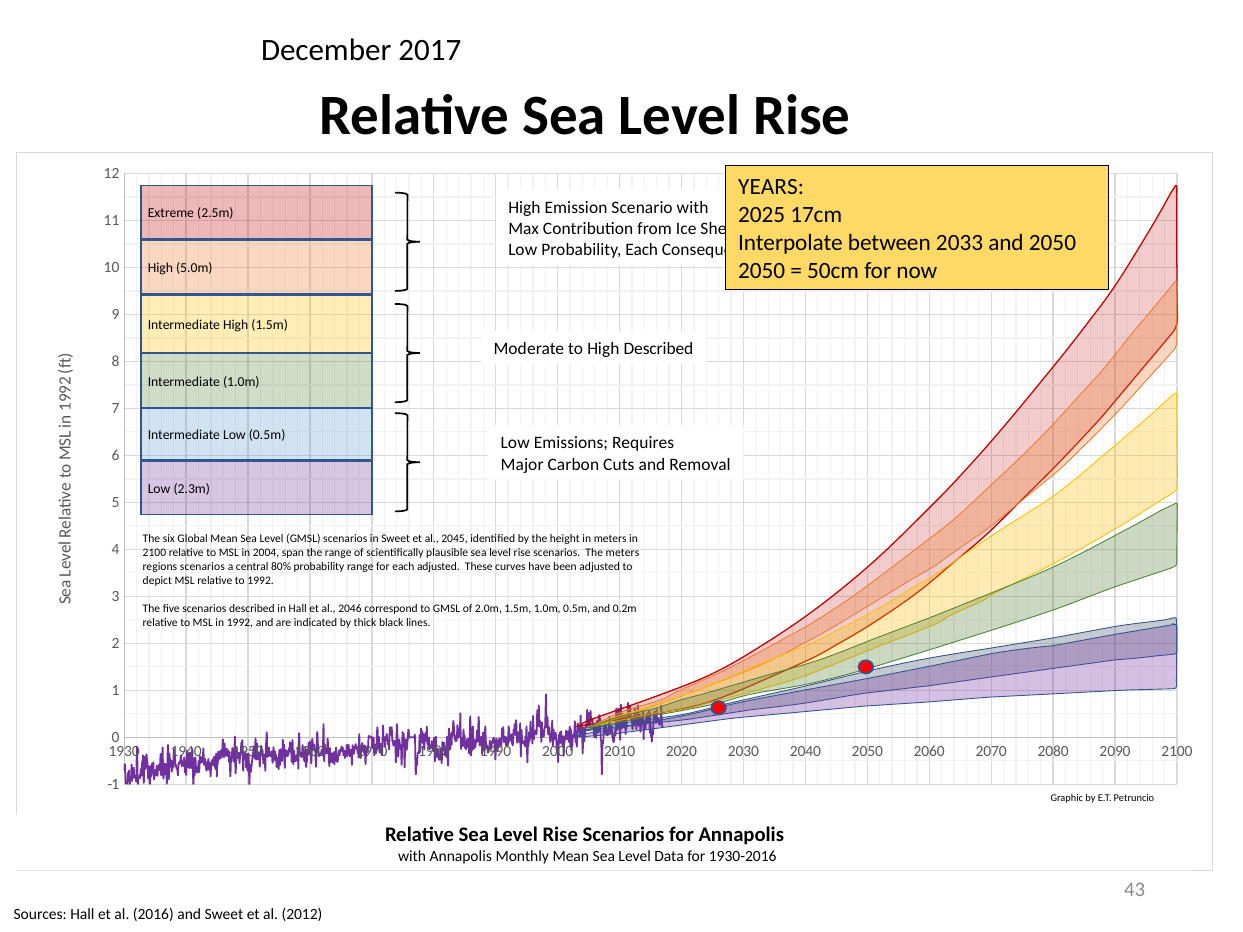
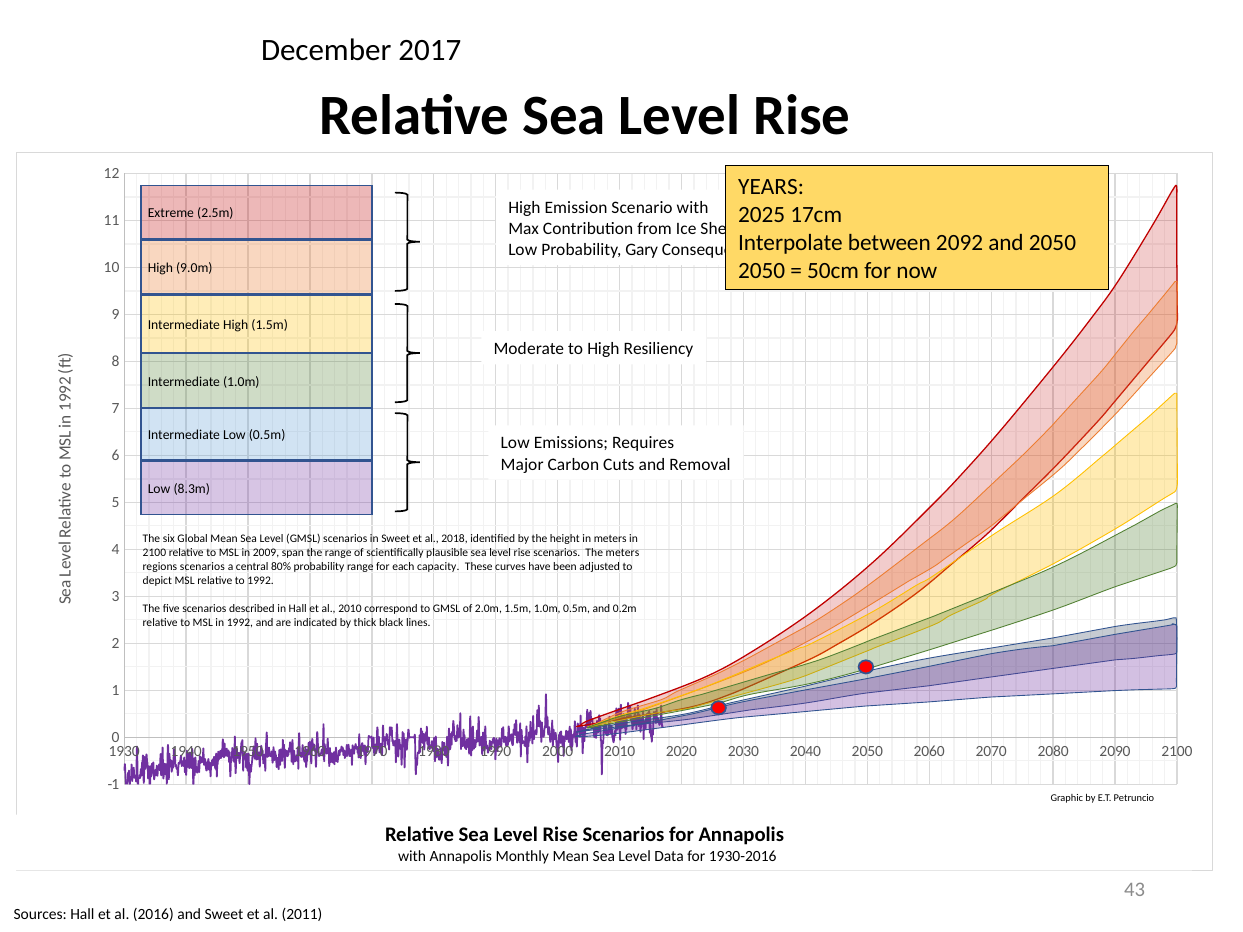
2033: 2033 -> 2092 (960, 243)
Probability Each: Each -> Gary (642, 250)
5.0m: 5.0m -> 9.0m (194, 268)
High Described: Described -> Resiliency (658, 349)
2.3m: 2.3m -> 8.3m (192, 489)
2045: 2045 -> 2018 (455, 538)
2004: 2004 -> 2009 (266, 552)
each adjusted: adjusted -> capacity (438, 566)
al 2046: 2046 -> 2010 (350, 608)
2012: 2012 -> 2011 (302, 914)
